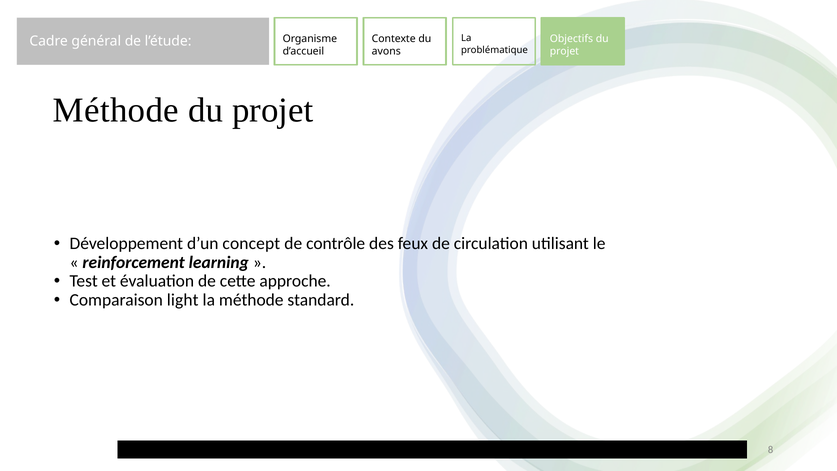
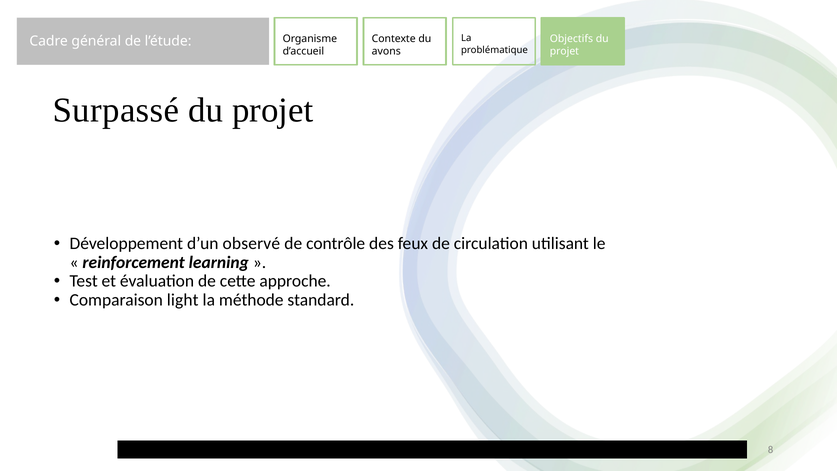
Méthode: Méthode -> Surpassé (116, 110)
concept: concept -> observé (251, 243)
